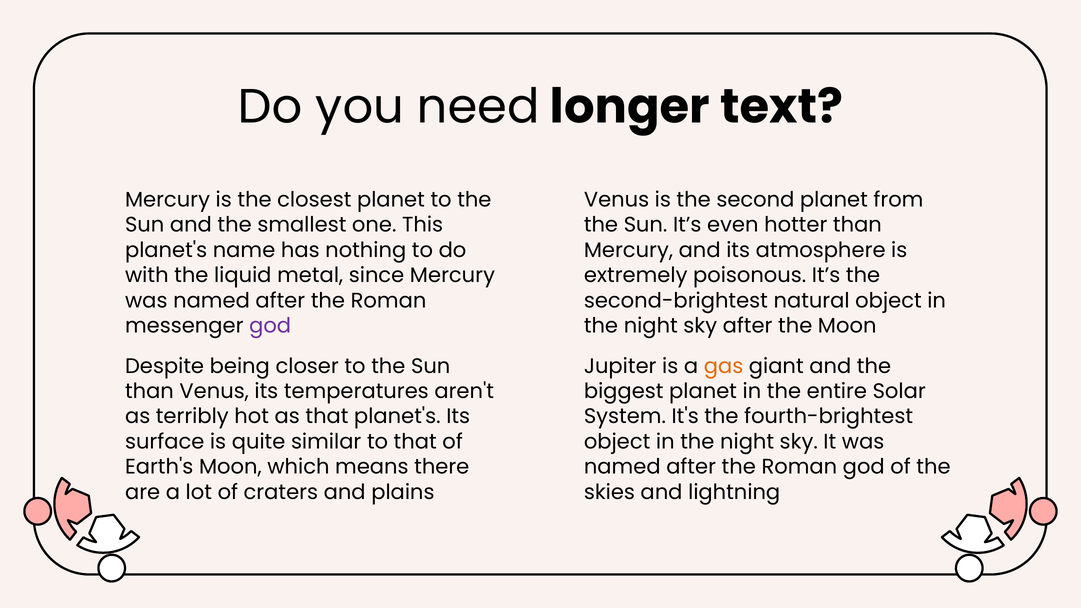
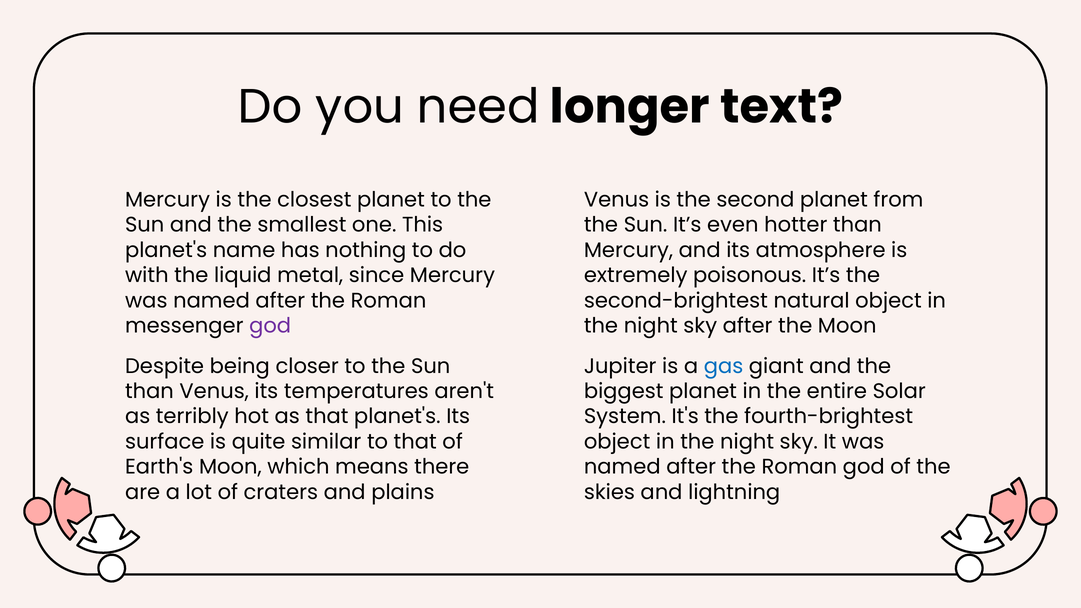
gas colour: orange -> blue (724, 366)
